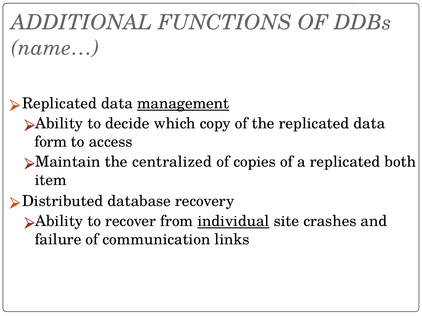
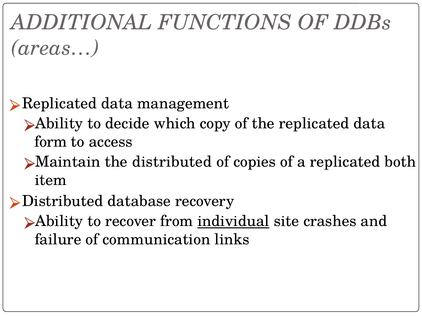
name…: name… -> areas… (55, 48)
management underline: present -> none (183, 104)
centralized: centralized -> distributed (172, 162)
